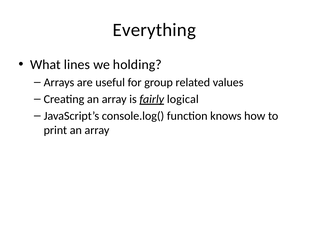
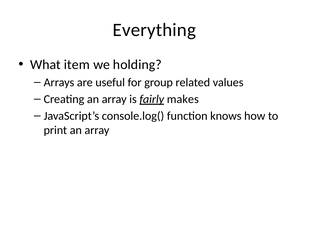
lines: lines -> item (77, 65)
logical: logical -> makes (183, 99)
